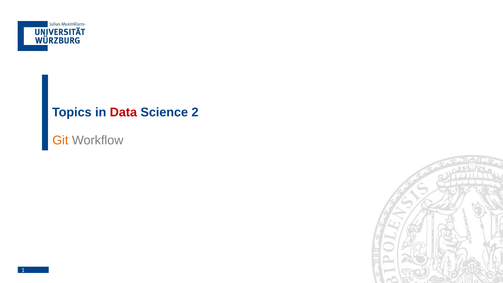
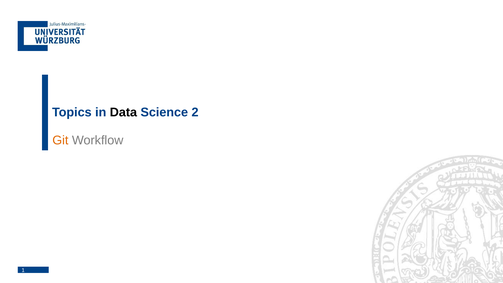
Data colour: red -> black (123, 112)
